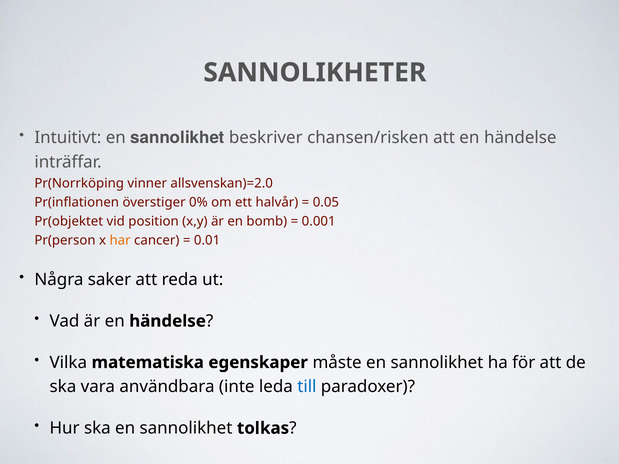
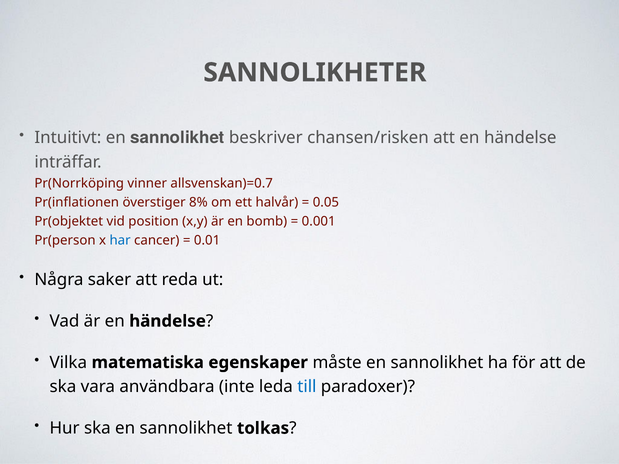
allsvenskan)=2.0: allsvenskan)=2.0 -> allsvenskan)=0.7 (222, 183)
0%: 0% -> 8% (198, 202)
har colour: orange -> blue (120, 241)
